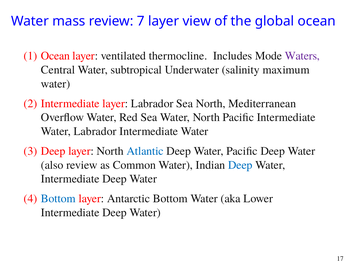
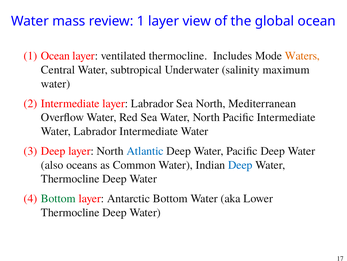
review 7: 7 -> 1 (141, 21)
Waters colour: purple -> orange (302, 56)
also review: review -> oceans (82, 164)
Intermediate: Intermediate -> Thermocline (70, 178)
Bottom colour: blue -> green (58, 198)
Intermediate: Intermediate -> Thermocline (70, 212)
